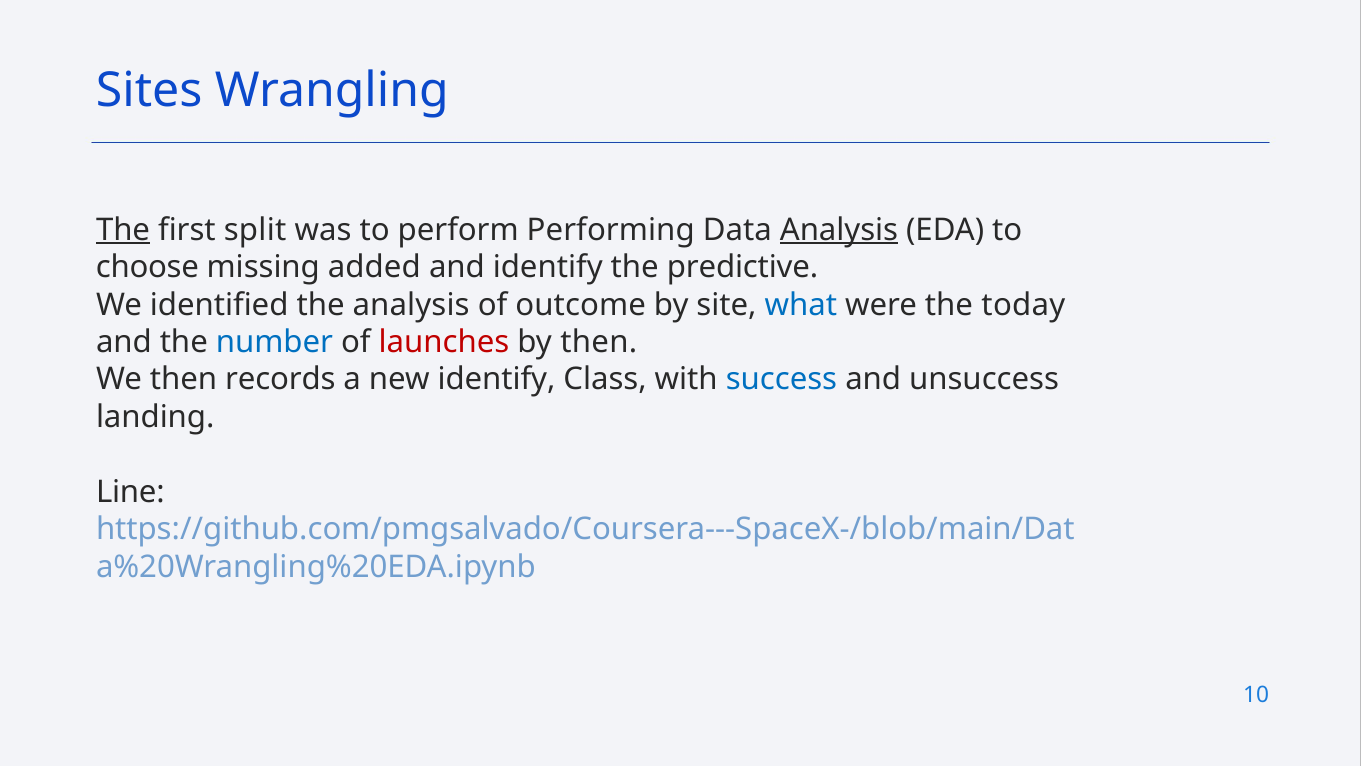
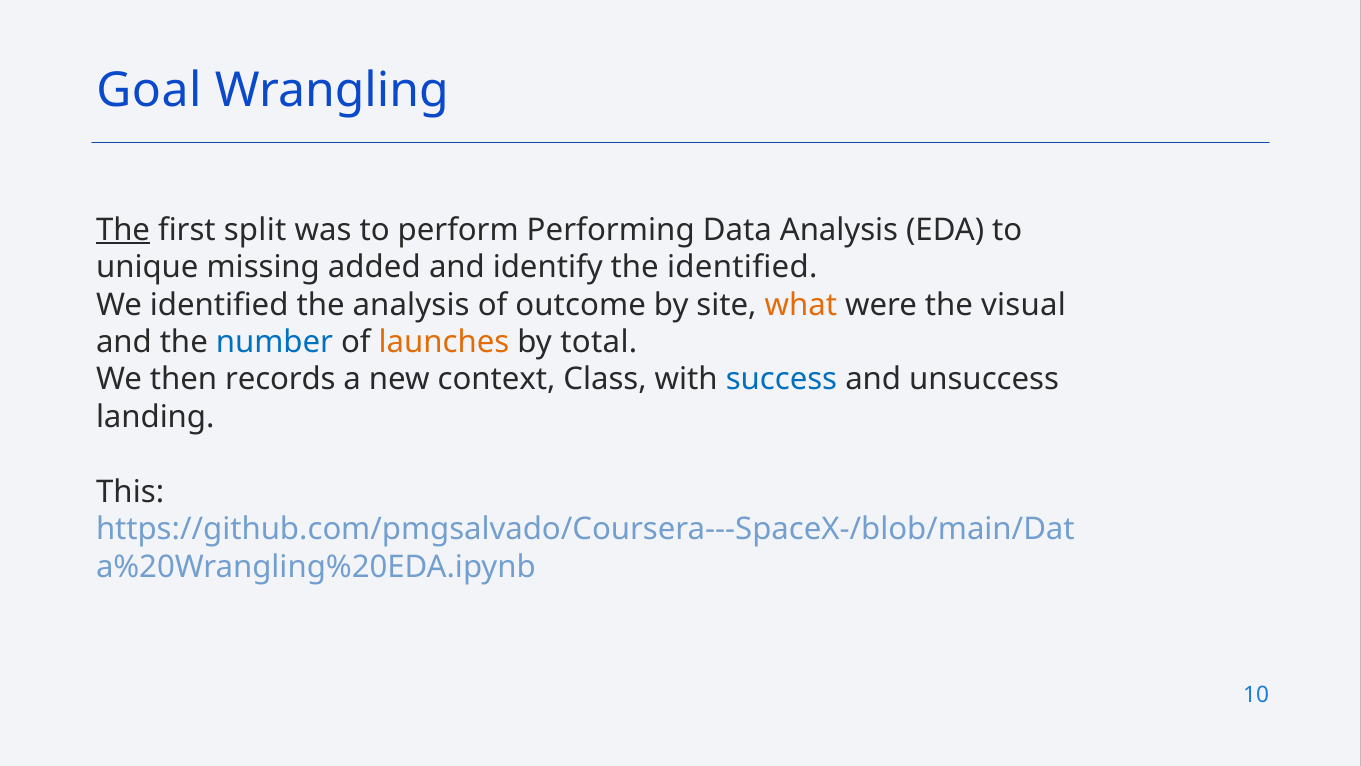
Sites: Sites -> Goal (149, 91)
Analysis underline: present -> none (839, 230)
choose: choose -> unique (147, 267)
the predictive: predictive -> identified (742, 267)
what colour: blue -> orange (801, 305)
today: today -> visual (1023, 305)
launches colour: red -> orange (444, 342)
by then: then -> total (599, 342)
new identify: identify -> context (497, 379)
Line: Line -> This (130, 492)
